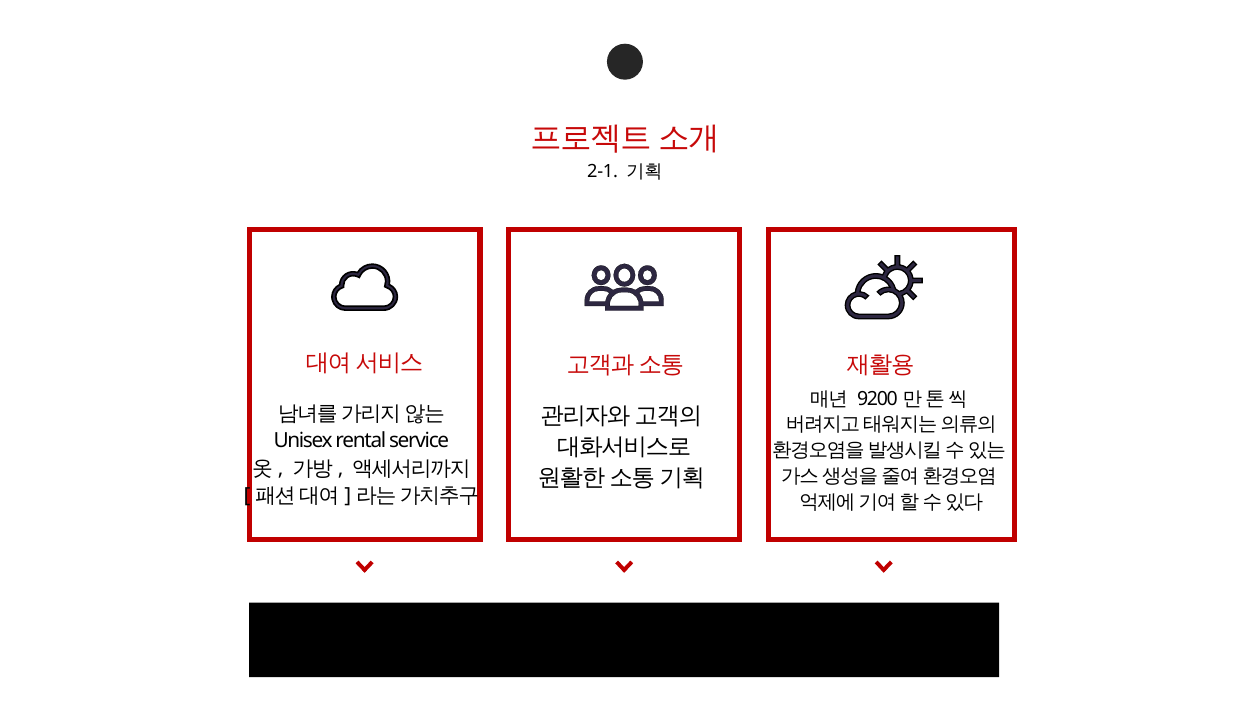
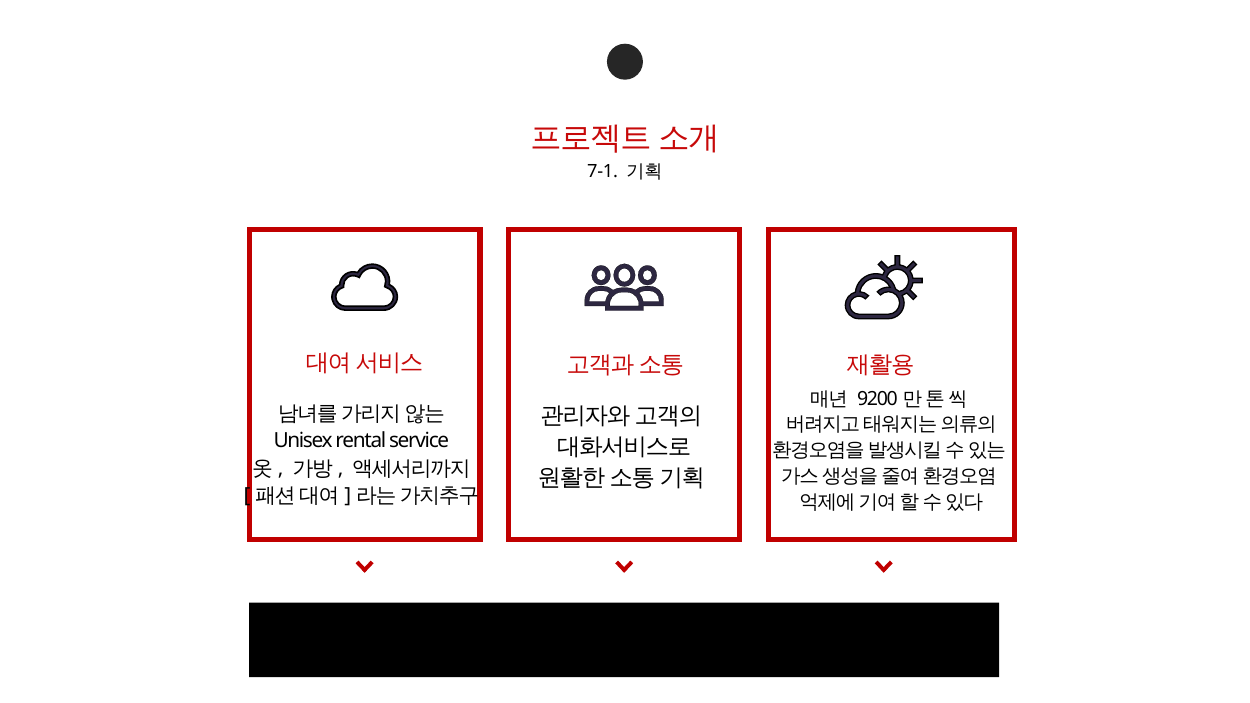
2-1: 2-1 -> 7-1 (603, 172)
